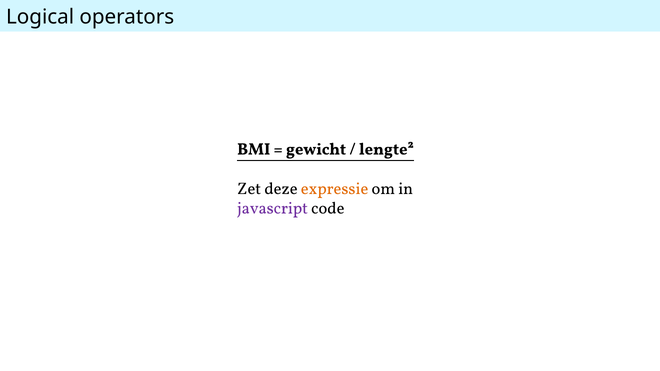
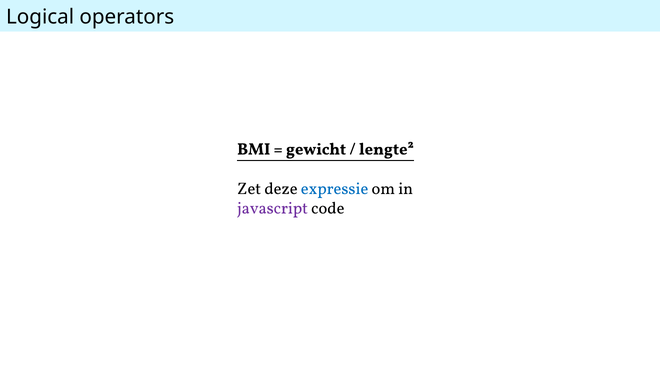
expressie colour: orange -> blue (335, 189)
